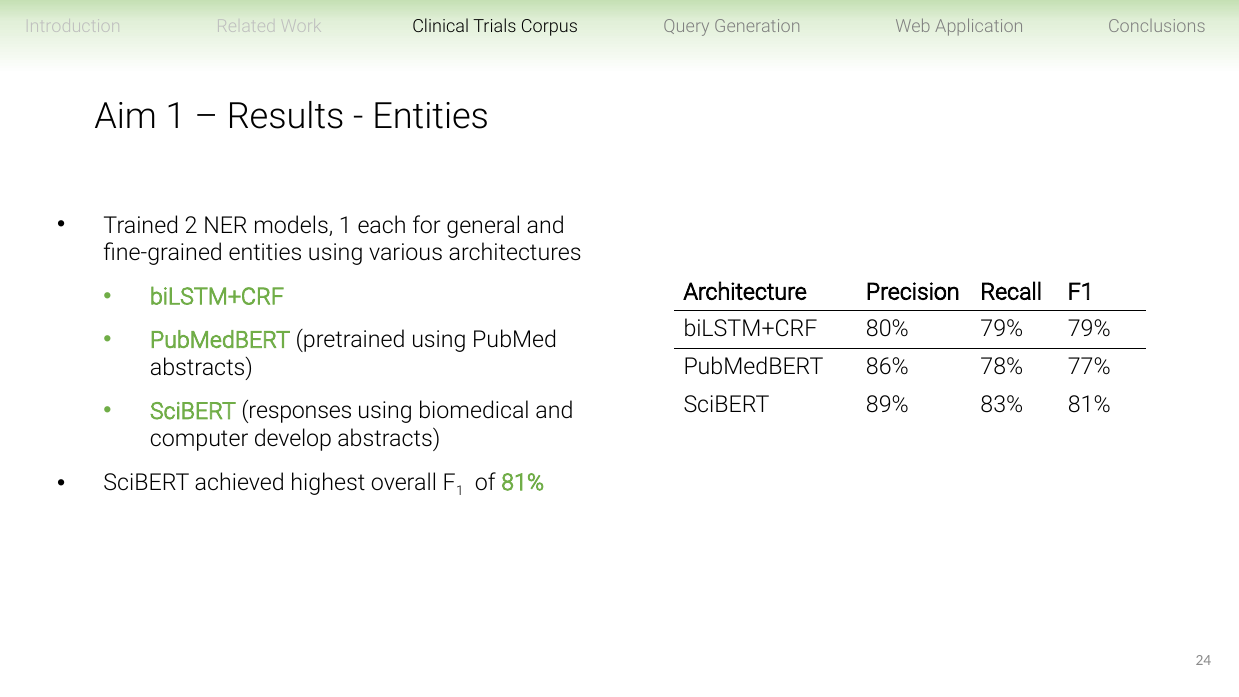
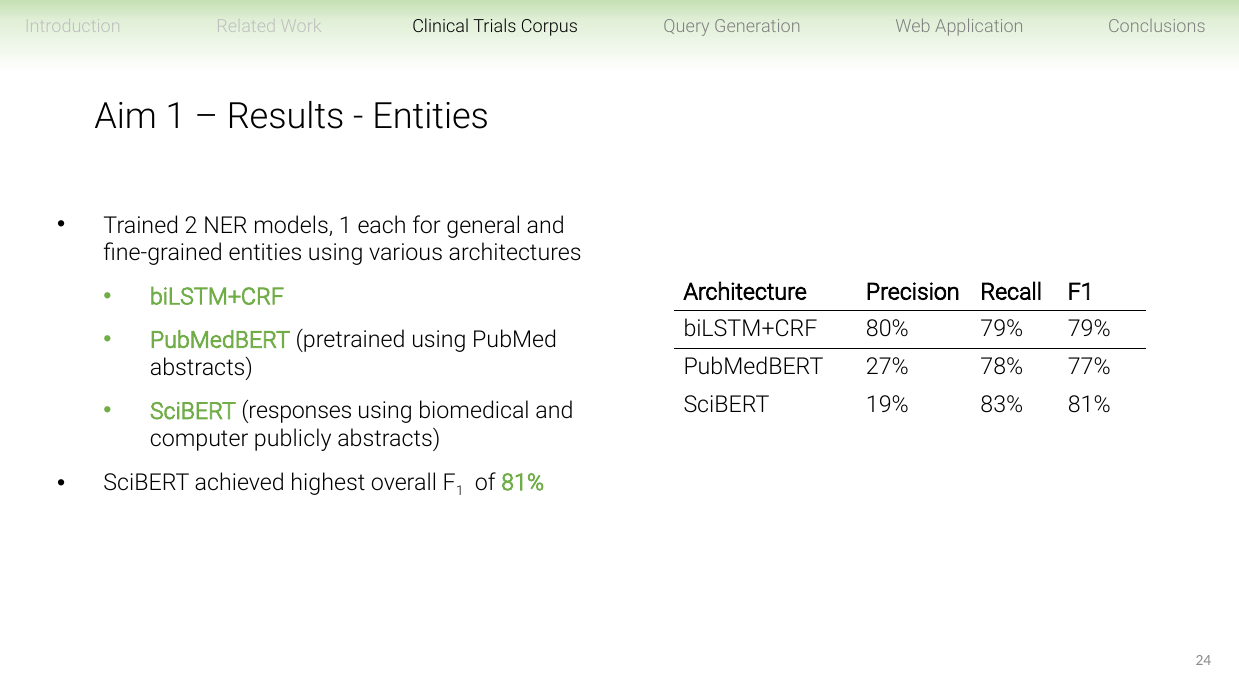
86%: 86% -> 27% (887, 367)
89%: 89% -> 19% (887, 404)
develop: develop -> publicly (293, 439)
